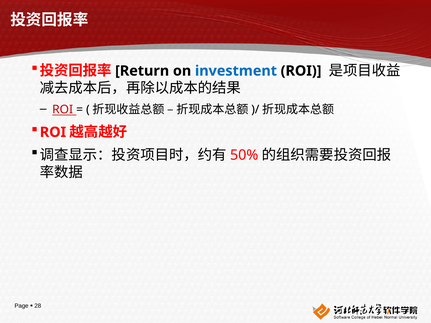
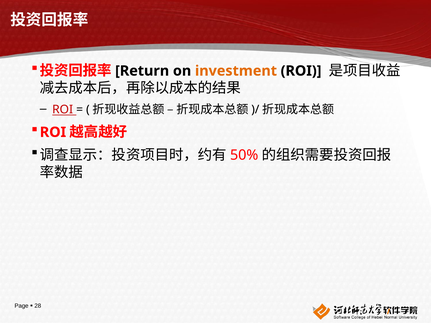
investment colour: blue -> orange (236, 71)
